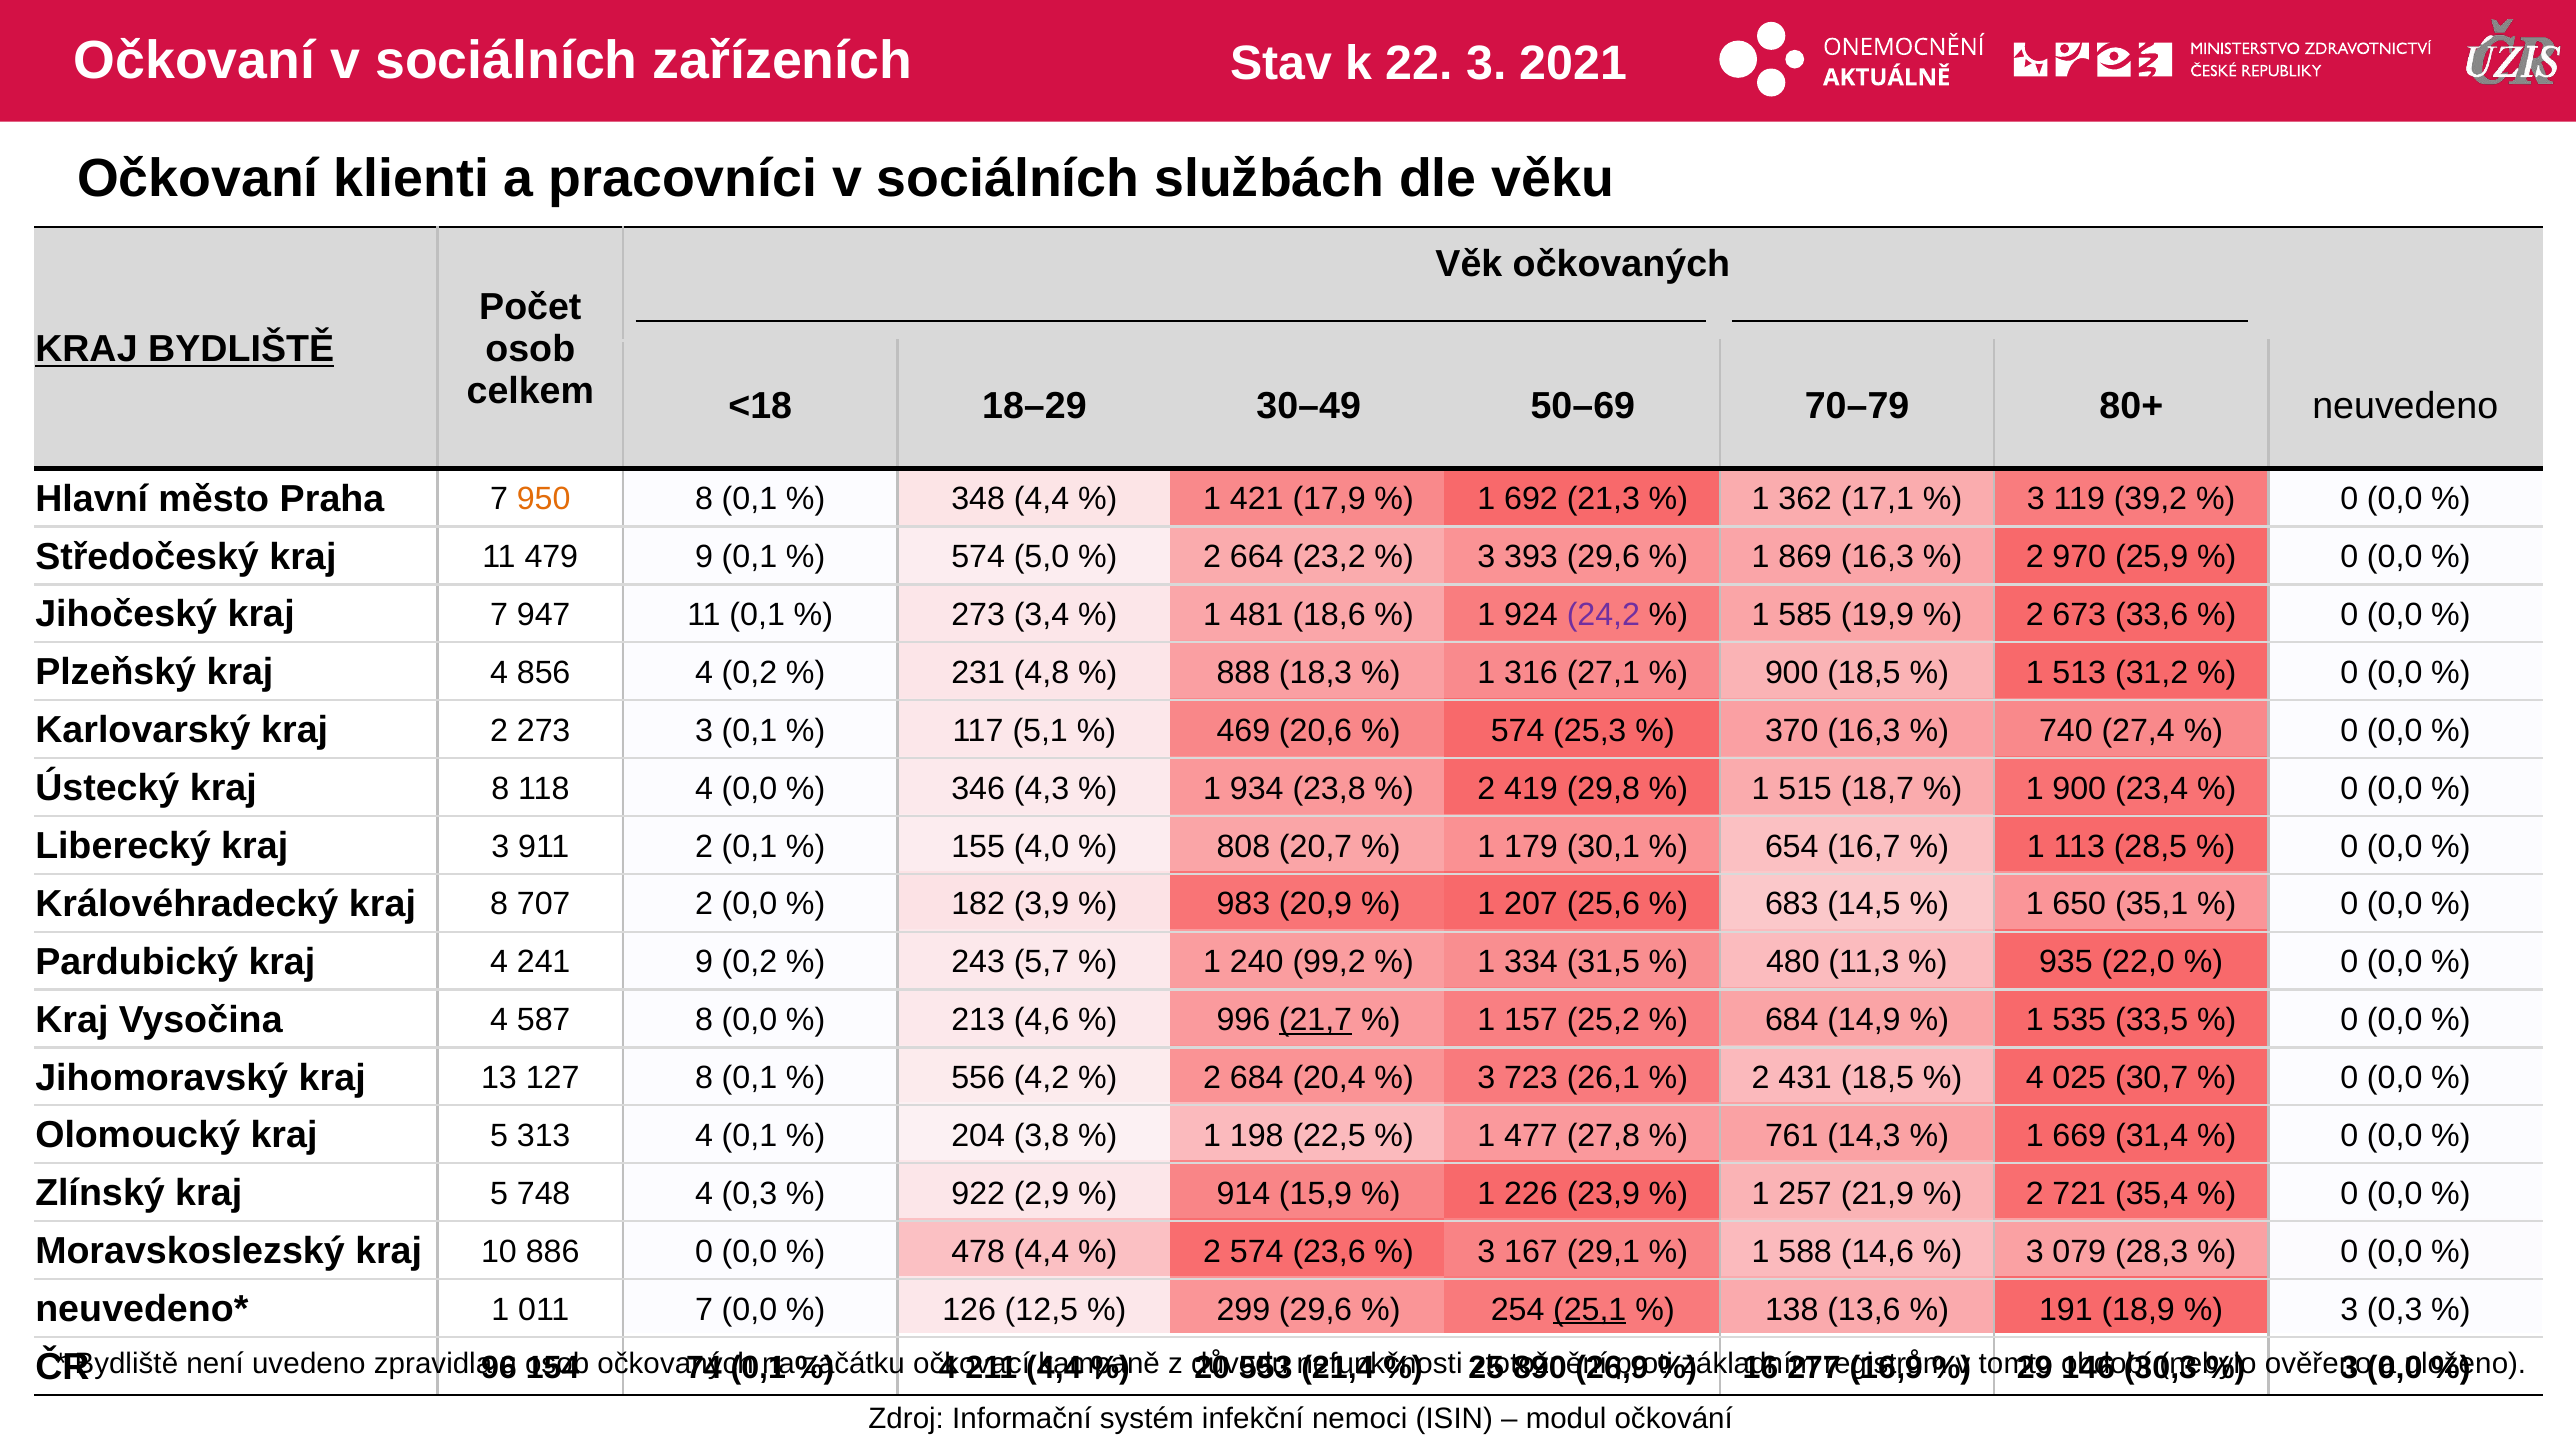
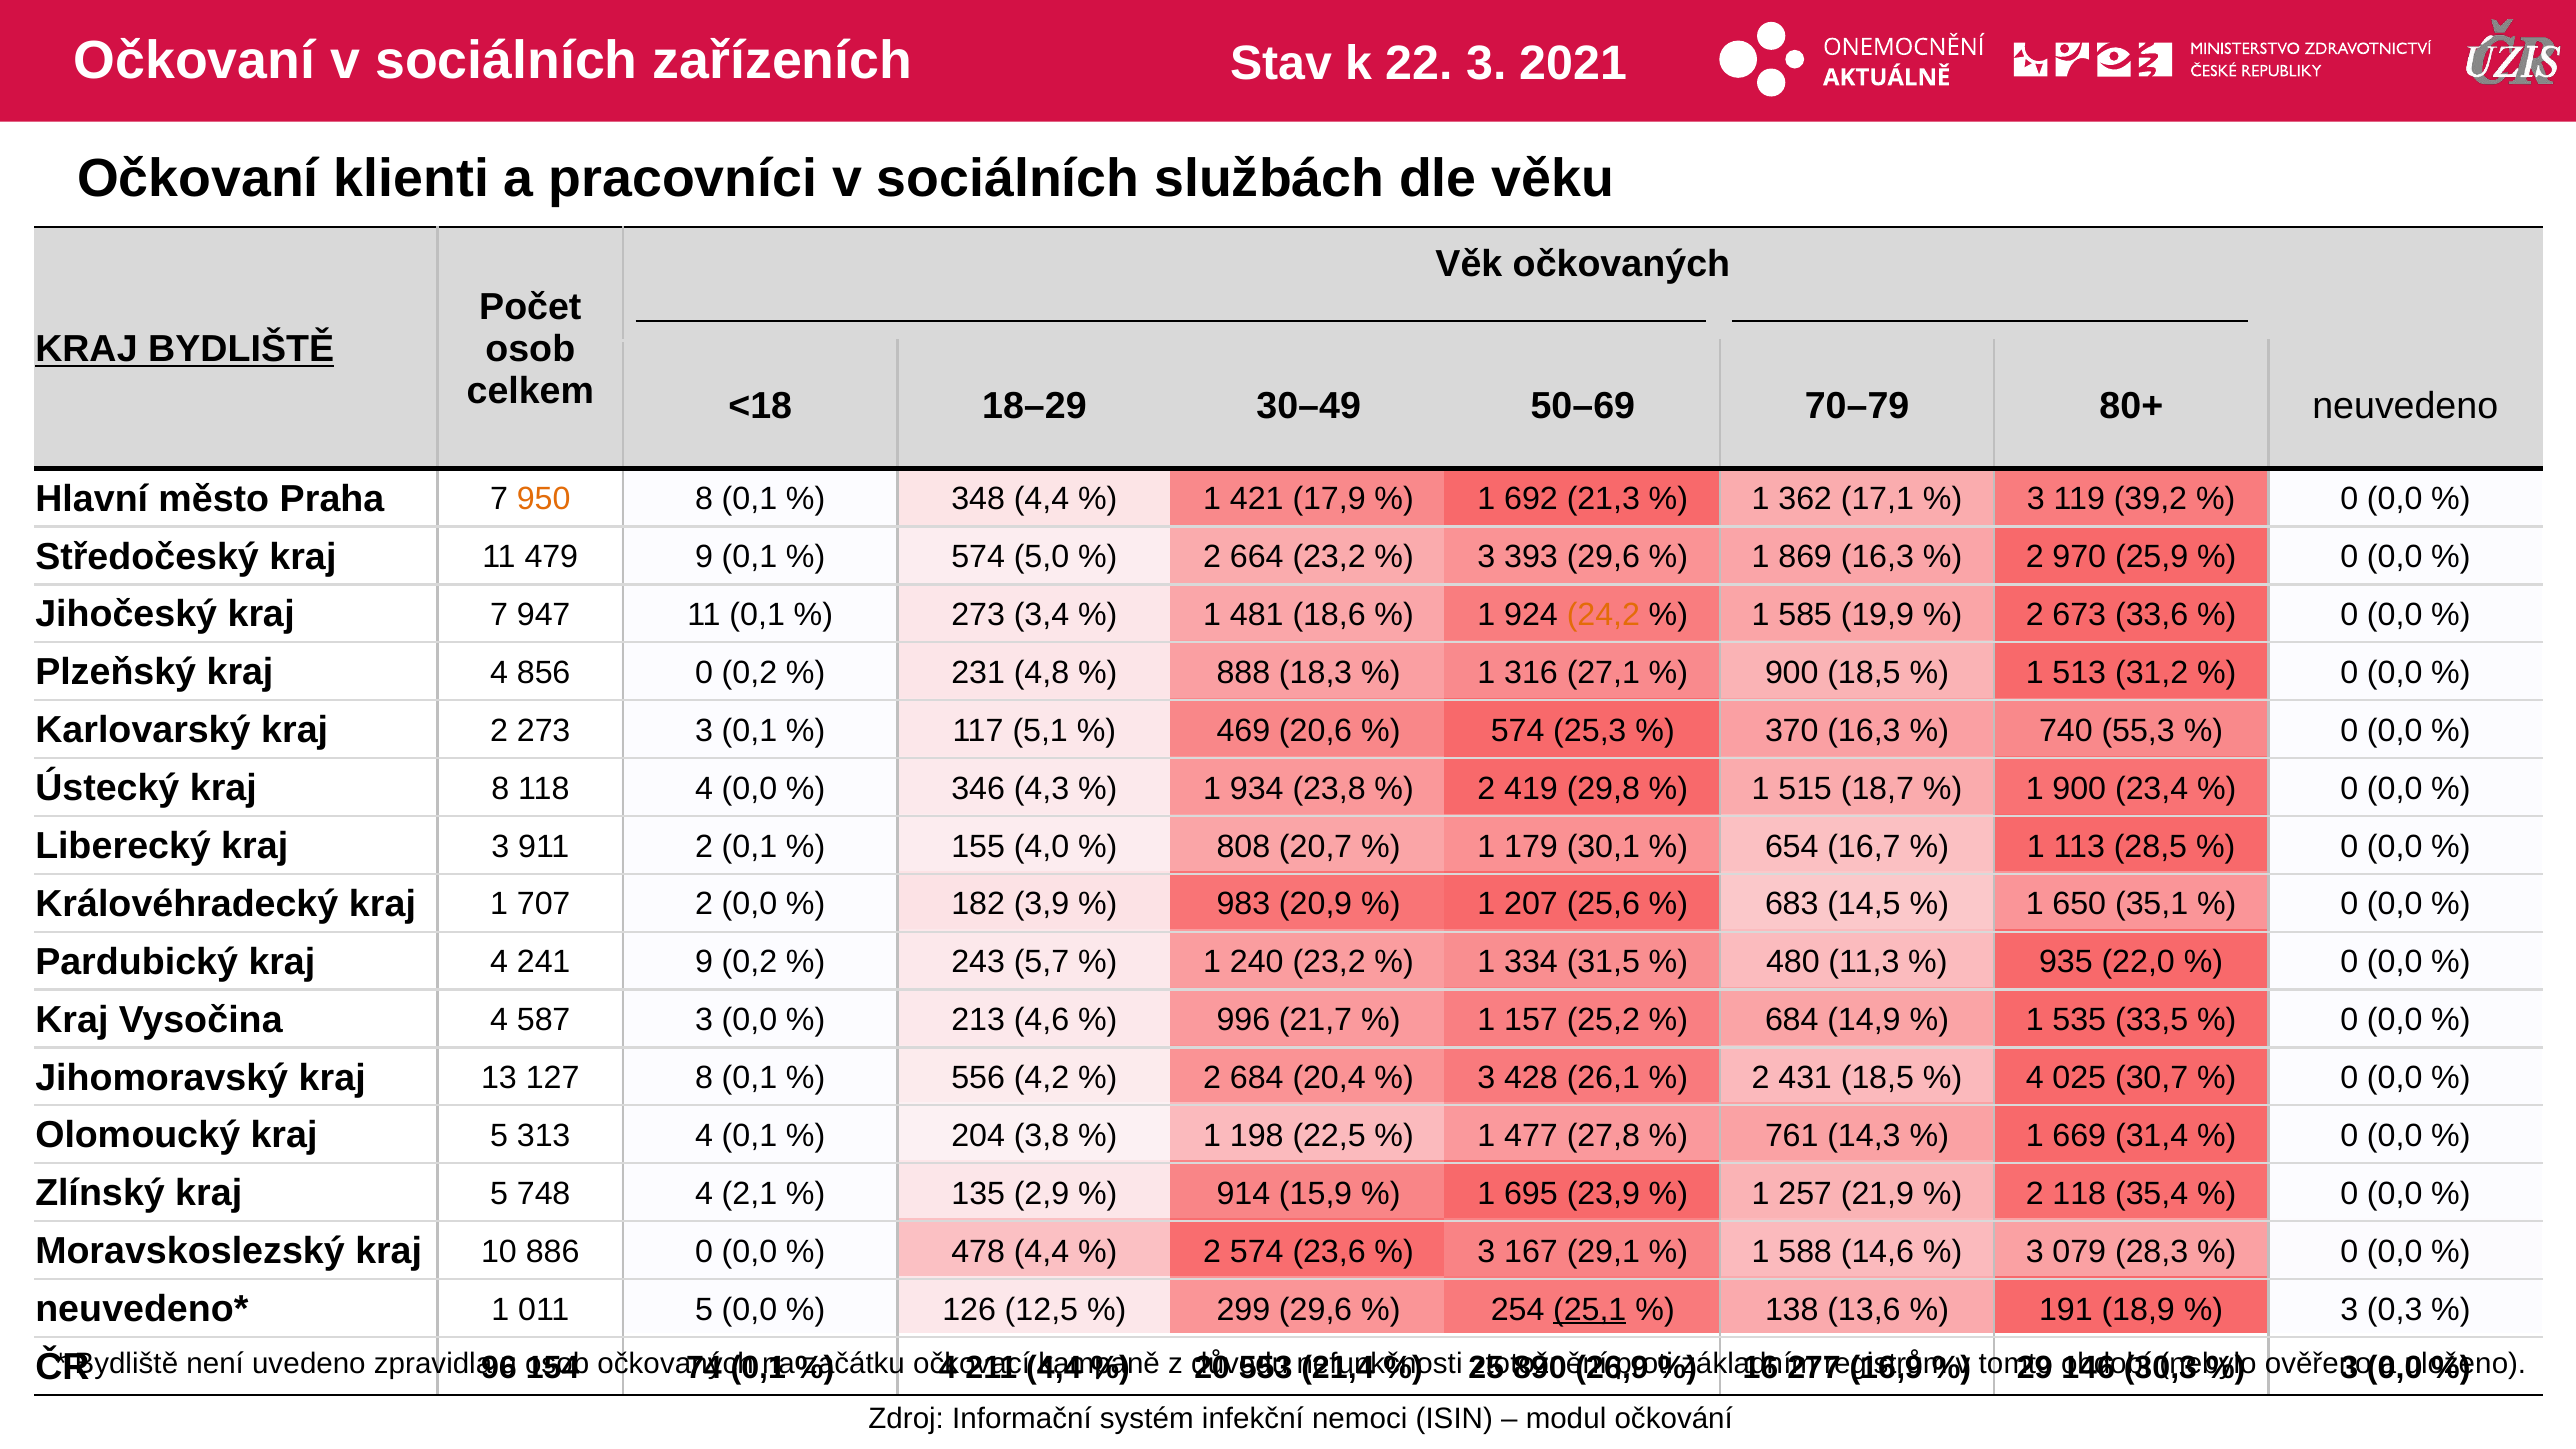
24,2 colour: purple -> orange (1603, 615)
856 4: 4 -> 0 (704, 673)
27,4: 27,4 -> 55,3 (2138, 731)
Královéhradecký kraj 8: 8 -> 1 (499, 904)
240 99,2: 99,2 -> 23,2 (1329, 962)
587 8: 8 -> 3 (704, 1020)
21,7 underline: present -> none (1316, 1020)
723: 723 -> 428 (1531, 1078)
4 0,3: 0,3 -> 2,1 (749, 1194)
922: 922 -> 135 (978, 1194)
226: 226 -> 695 (1531, 1194)
2 721: 721 -> 118 (2079, 1194)
011 7: 7 -> 5 (704, 1310)
